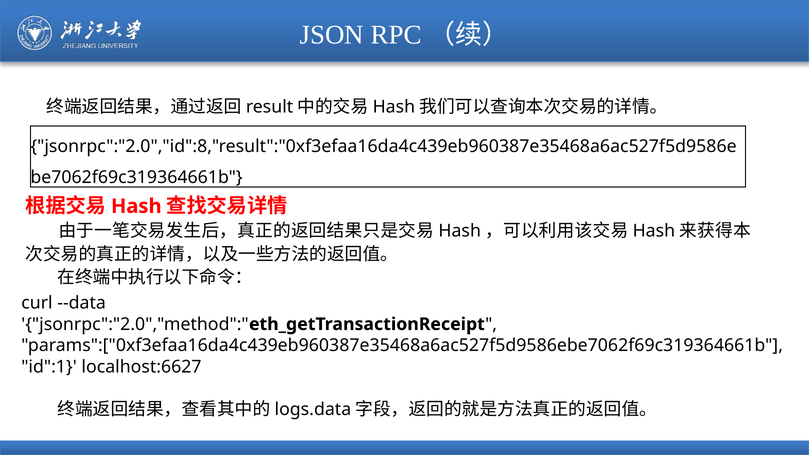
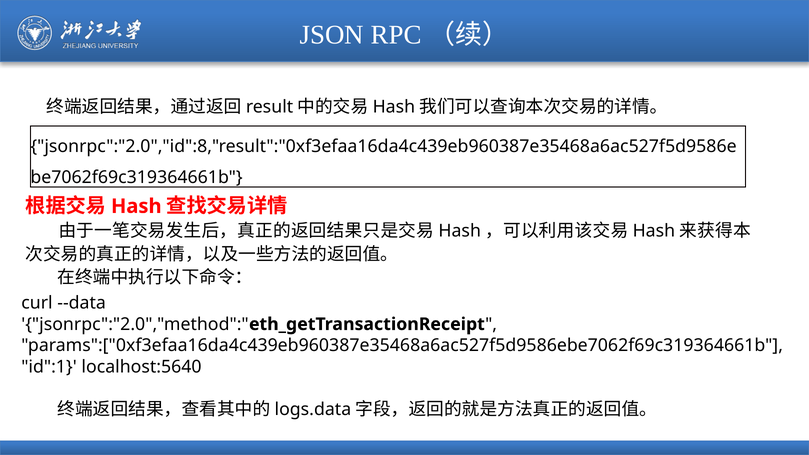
localhost:6627: localhost:6627 -> localhost:5640 (142, 367)
